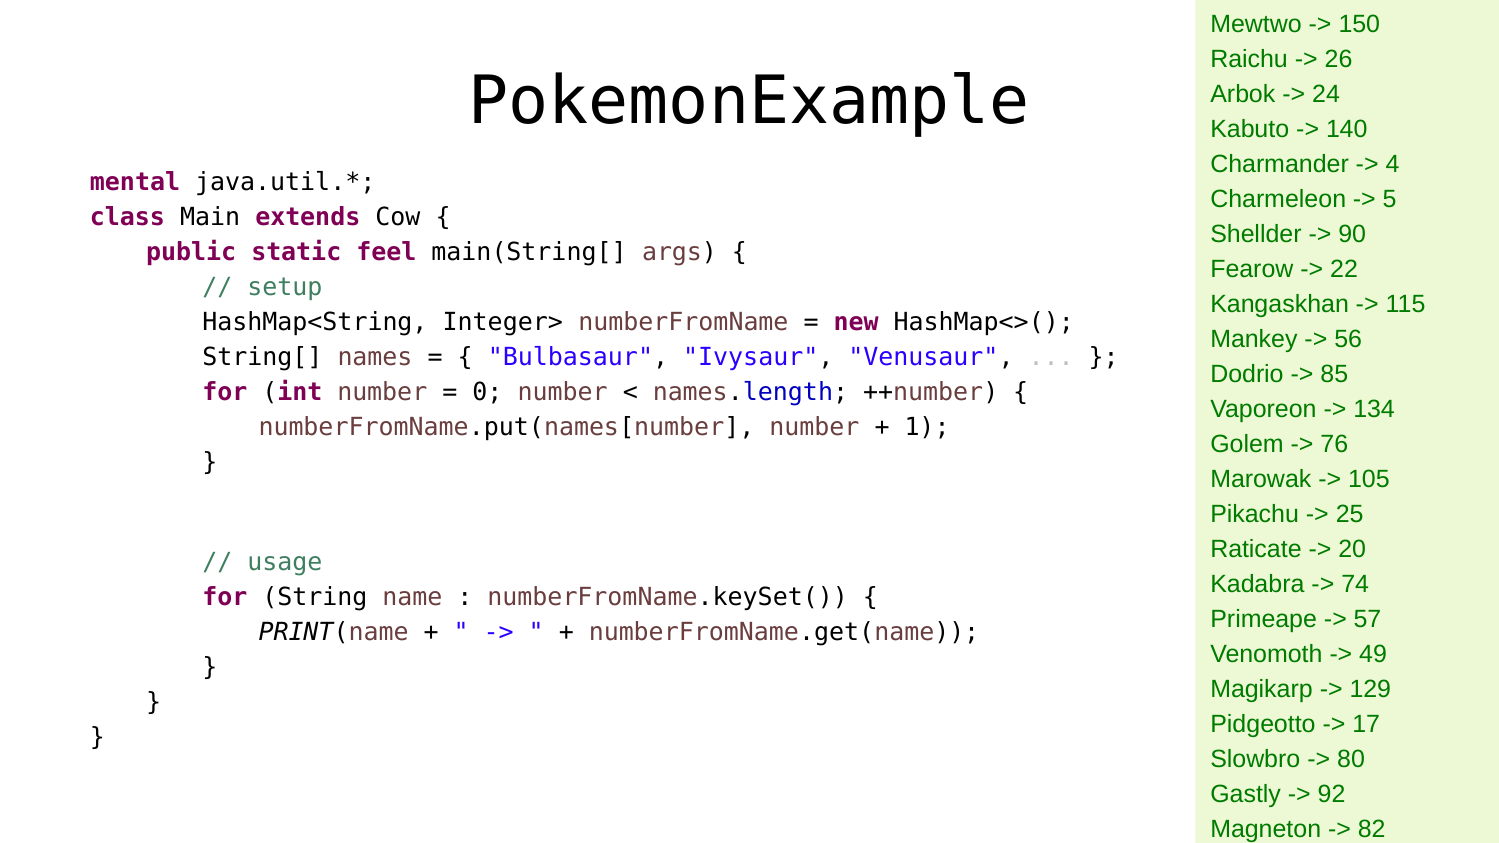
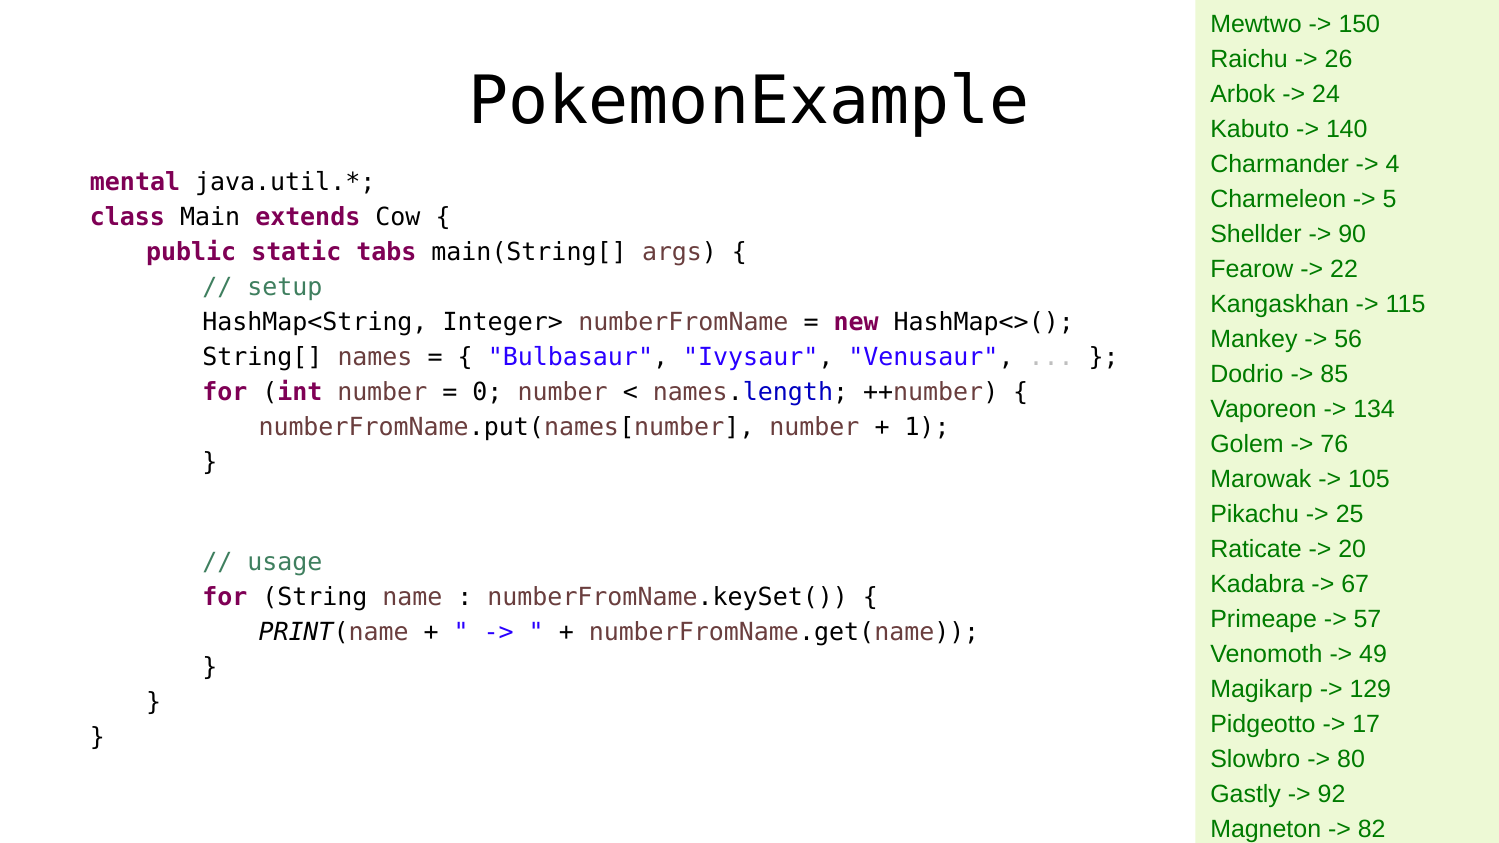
feel: feel -> tabs (386, 252)
74: 74 -> 67 (1355, 584)
